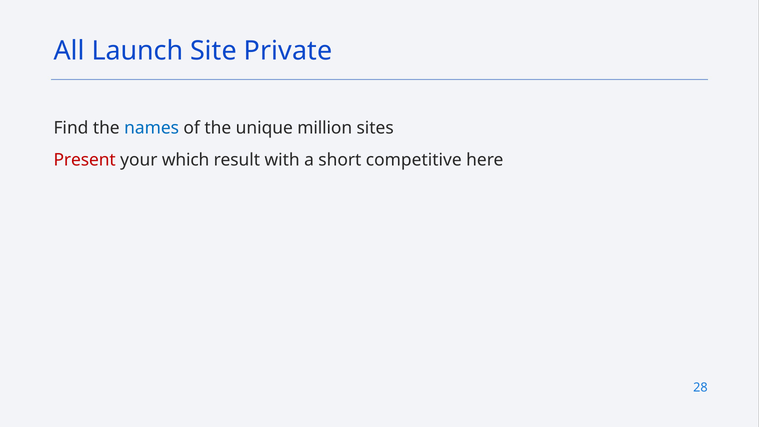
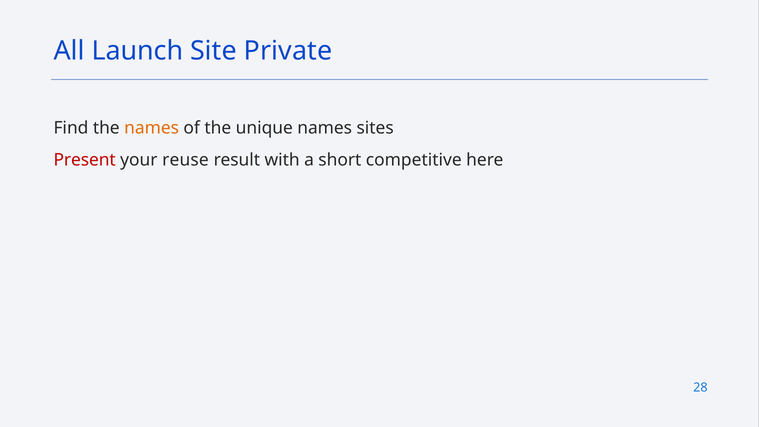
names colour: blue -> orange (152, 128)
unique million: million -> names (325, 128)
which: which -> reuse (185, 160)
